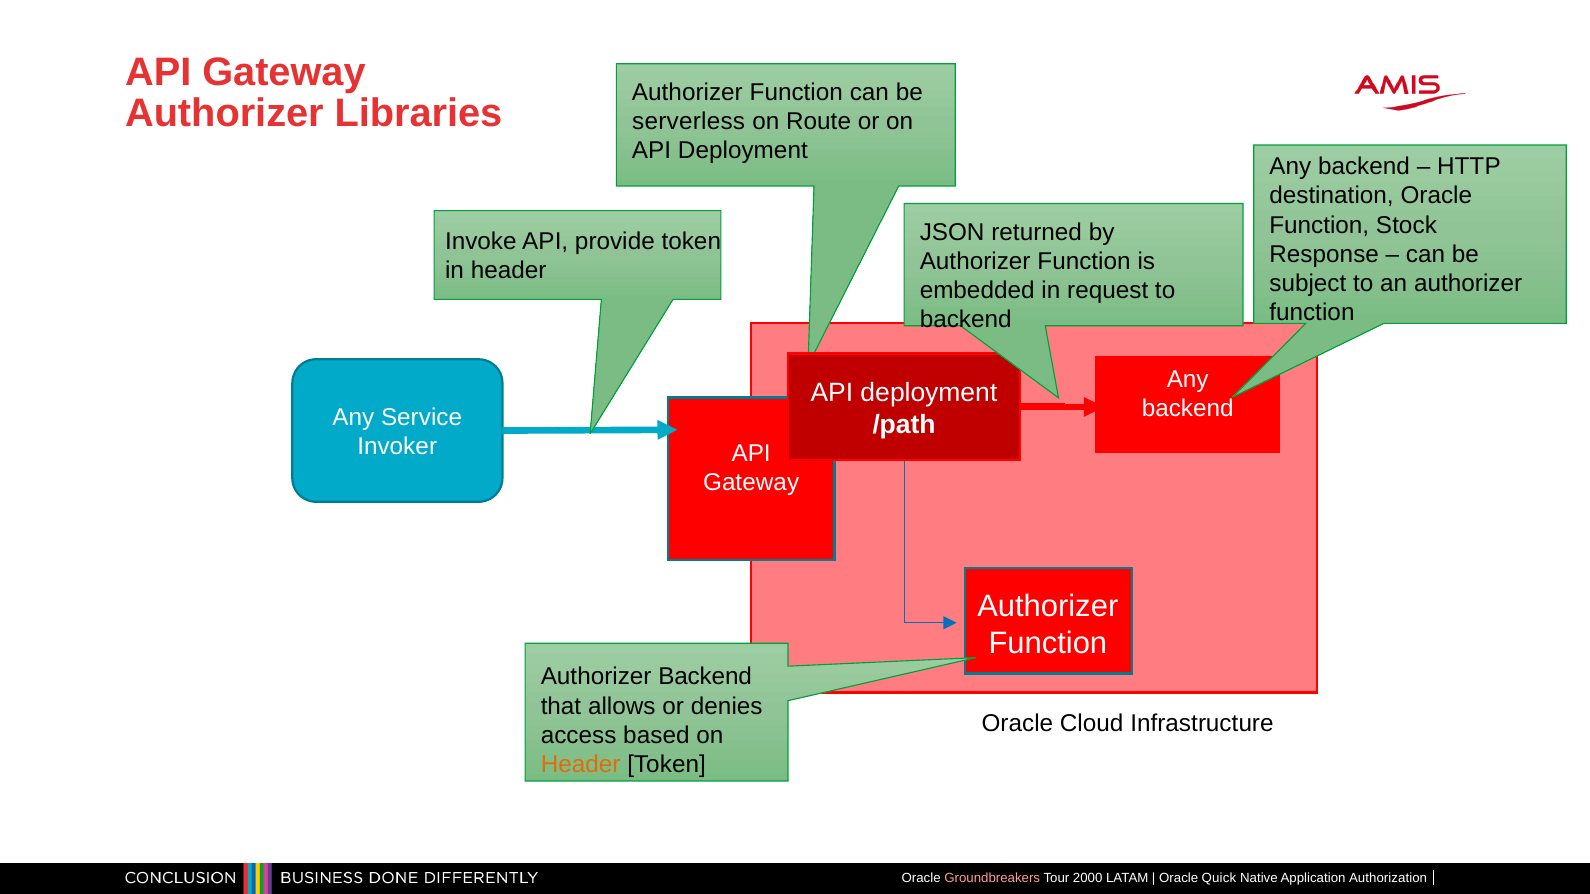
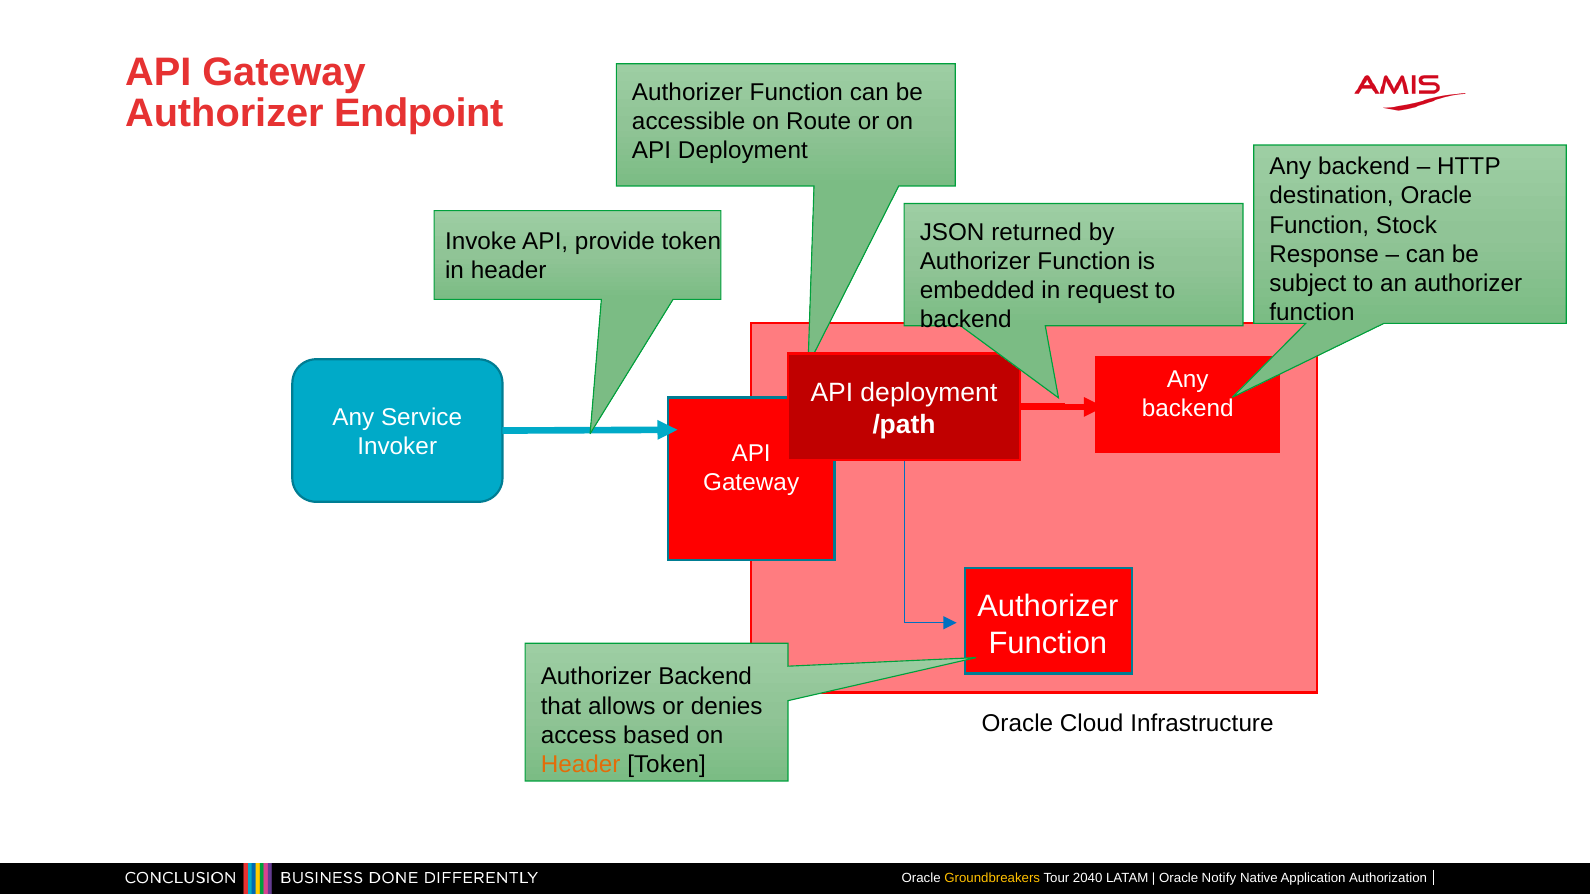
Libraries: Libraries -> Endpoint (419, 113)
serverless: serverless -> accessible (689, 122)
Groundbreakers colour: pink -> yellow (992, 879)
2000: 2000 -> 2040 (1088, 879)
Quick: Quick -> Notify (1219, 879)
